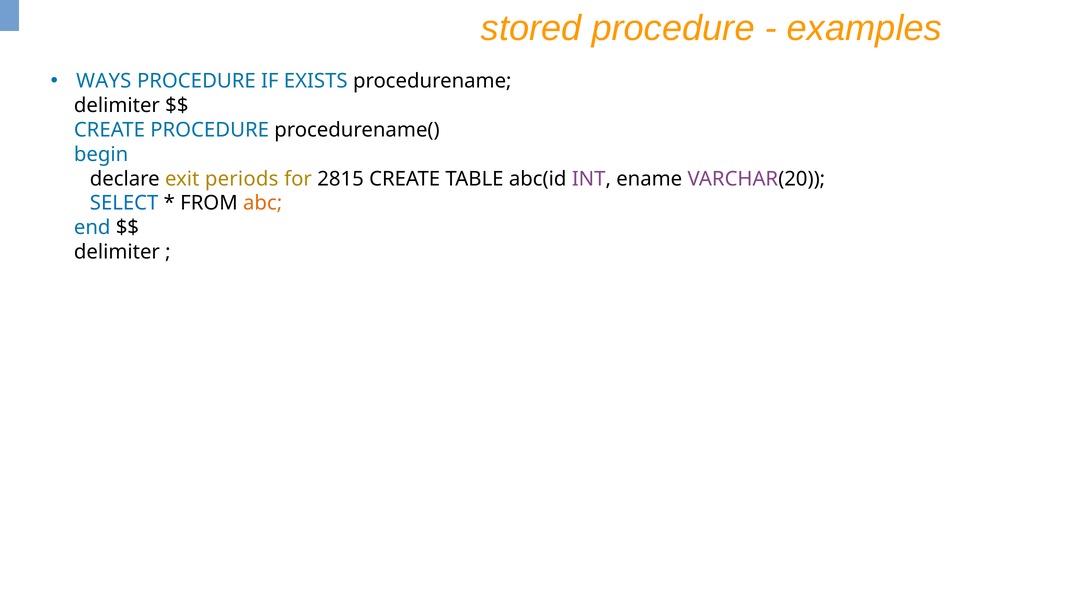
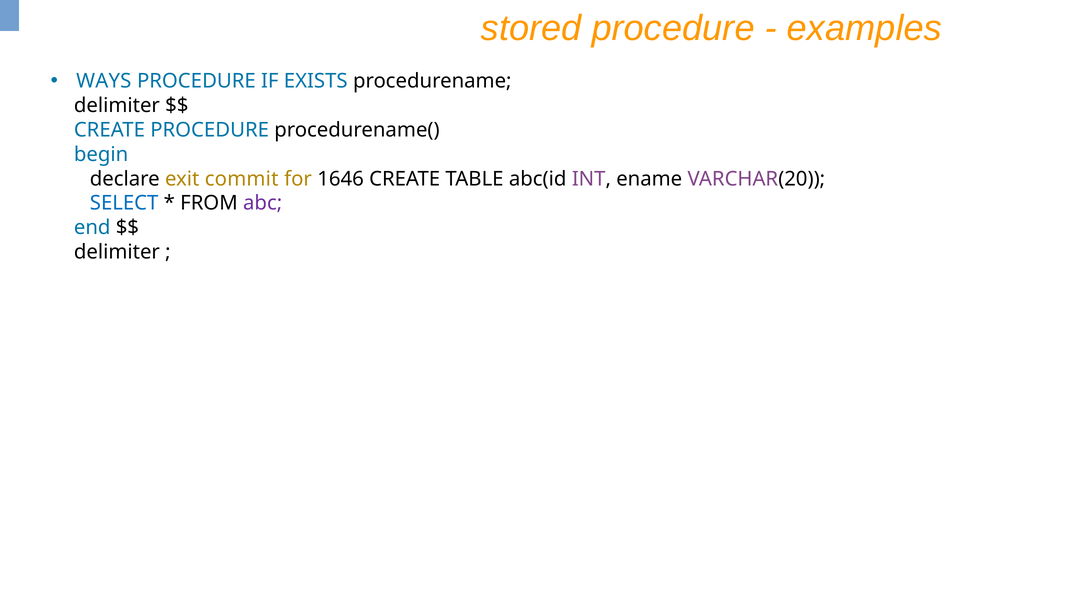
periods: periods -> commit (242, 179)
2815: 2815 -> 1646 (341, 179)
abc colour: orange -> purple (263, 203)
